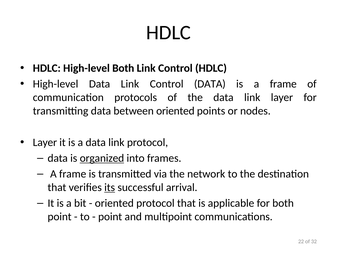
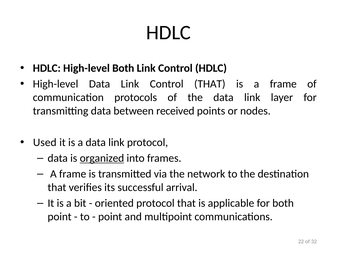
Control DATA: DATA -> THAT (210, 84)
between oriented: oriented -> received (175, 111)
Layer: Layer -> Used (45, 142)
its underline: present -> none (110, 187)
